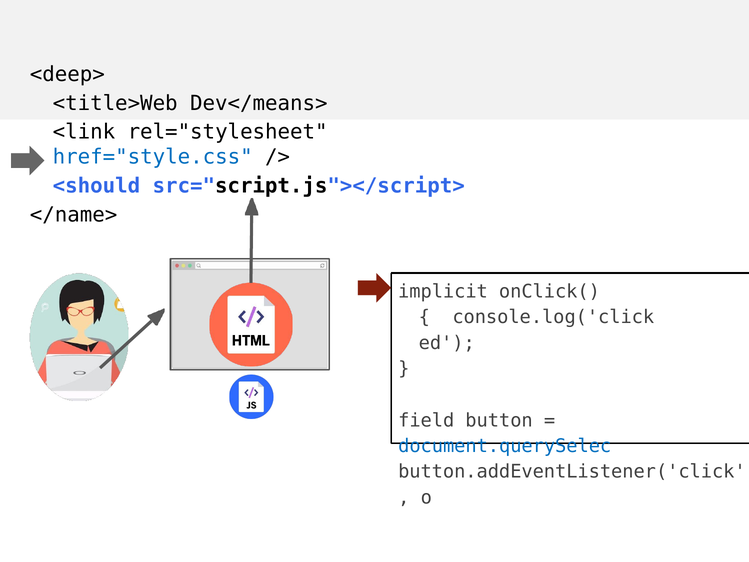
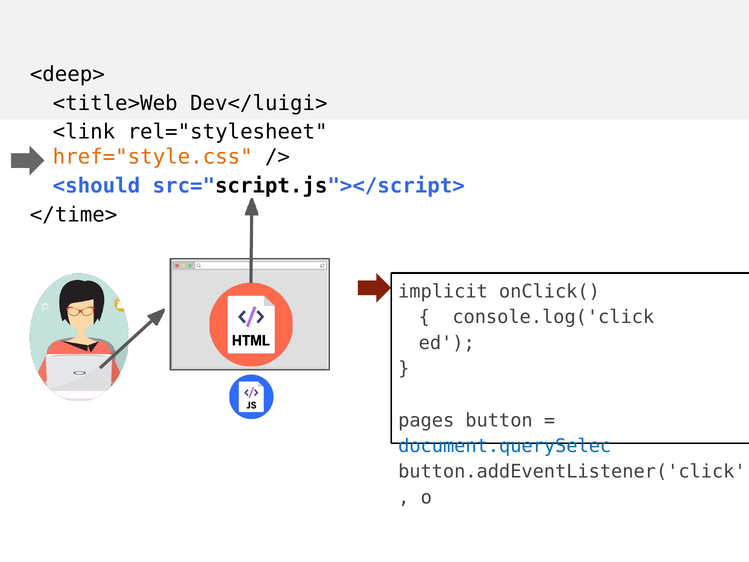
Dev</means>: Dev</means> -> Dev</luigi> (259, 103)
href="style.css colour: blue -> orange (153, 157)
</name>: </name> -> </time> (74, 215)
field: field -> pages (426, 420)
